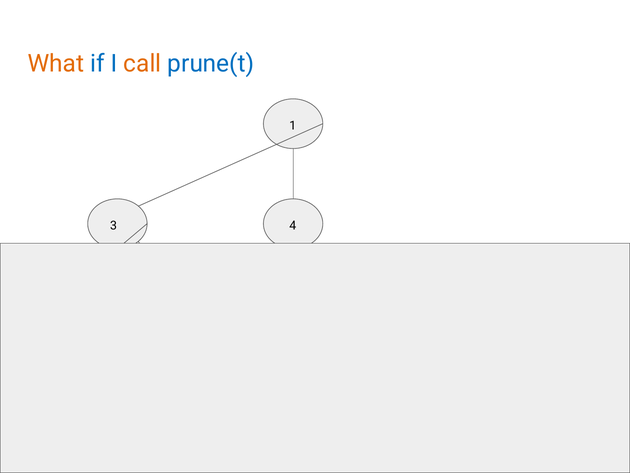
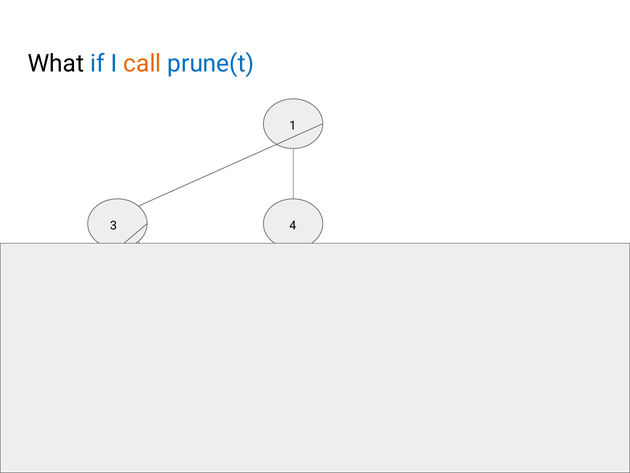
What colour: orange -> black (56, 64)
